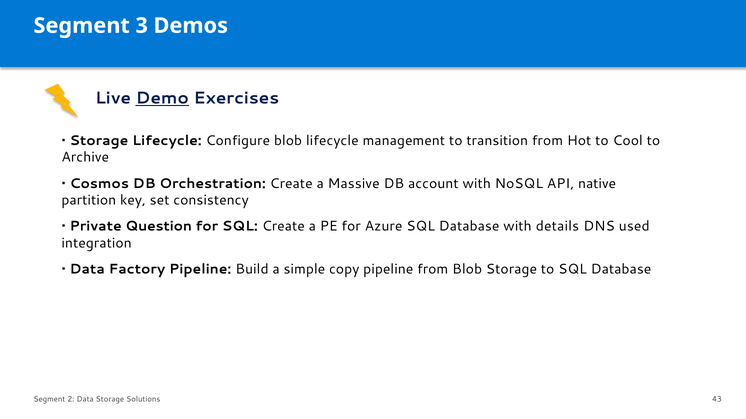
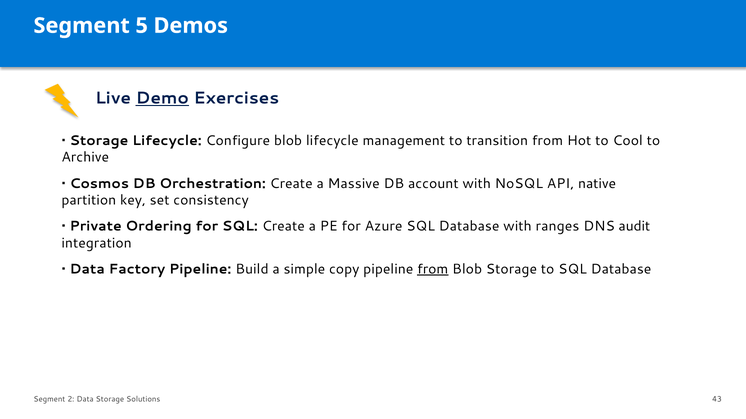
3: 3 -> 5 (142, 26)
Question: Question -> Ordering (159, 227)
details: details -> ranges (557, 227)
used: used -> audit (634, 227)
from underline: none -> present (433, 270)
